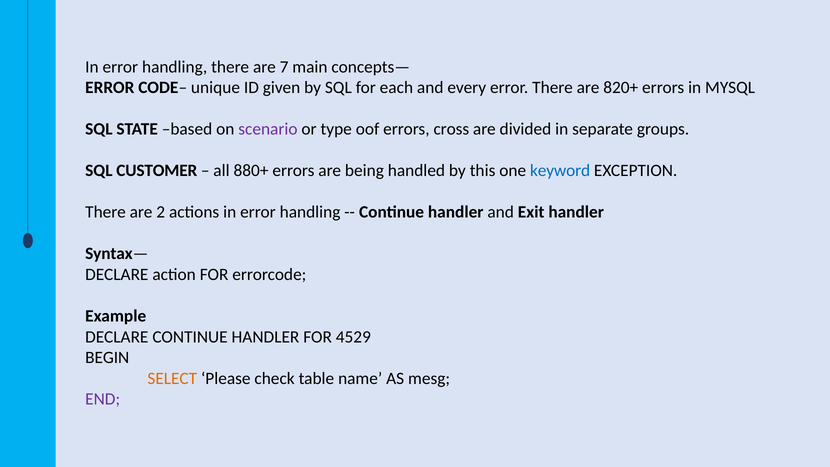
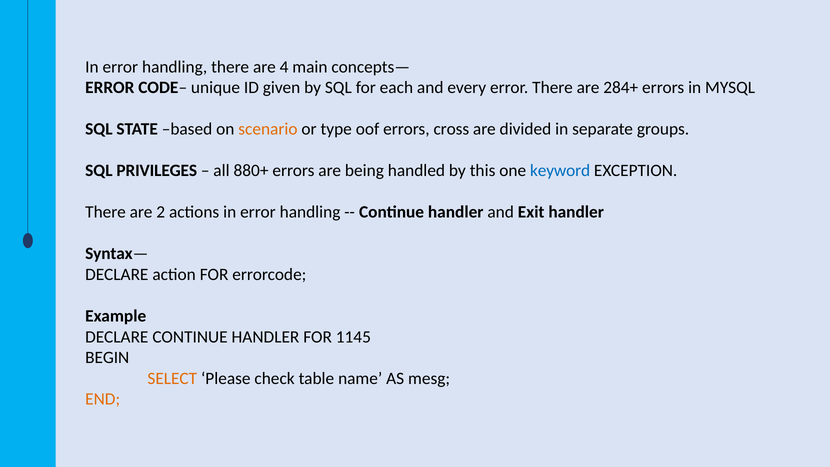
7: 7 -> 4 (284, 67)
820+: 820+ -> 284+ (621, 88)
scenario colour: purple -> orange (268, 129)
CUSTOMER: CUSTOMER -> PRIVILEGES (157, 171)
4529: 4529 -> 1145 (353, 337)
END colour: purple -> orange (103, 399)
